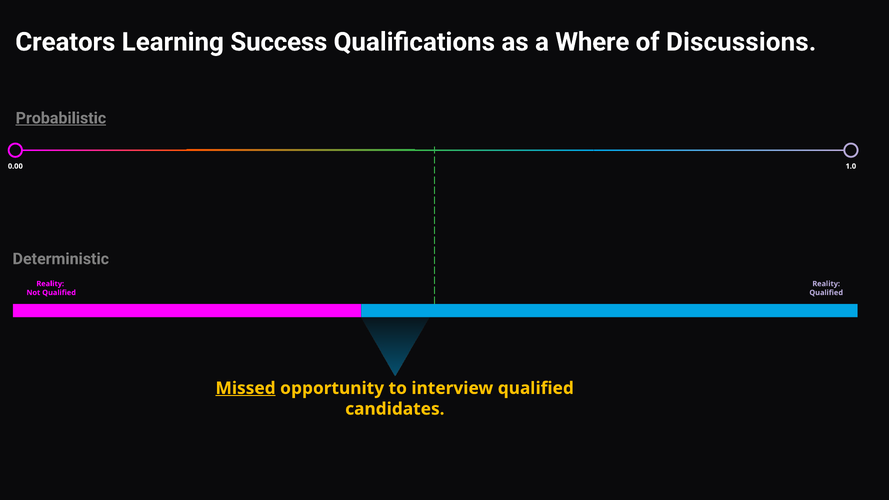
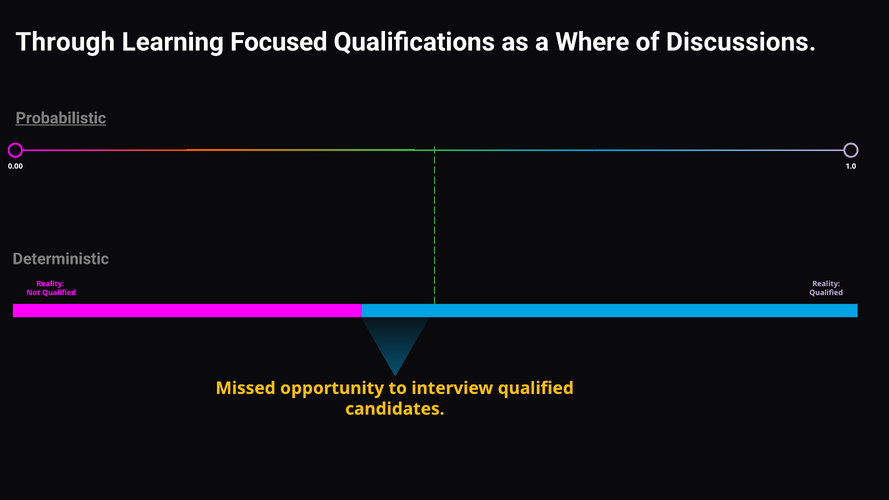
Creators: Creators -> Through (65, 42)
Success: Success -> Focused (279, 42)
Missed underline: present -> none (246, 388)
